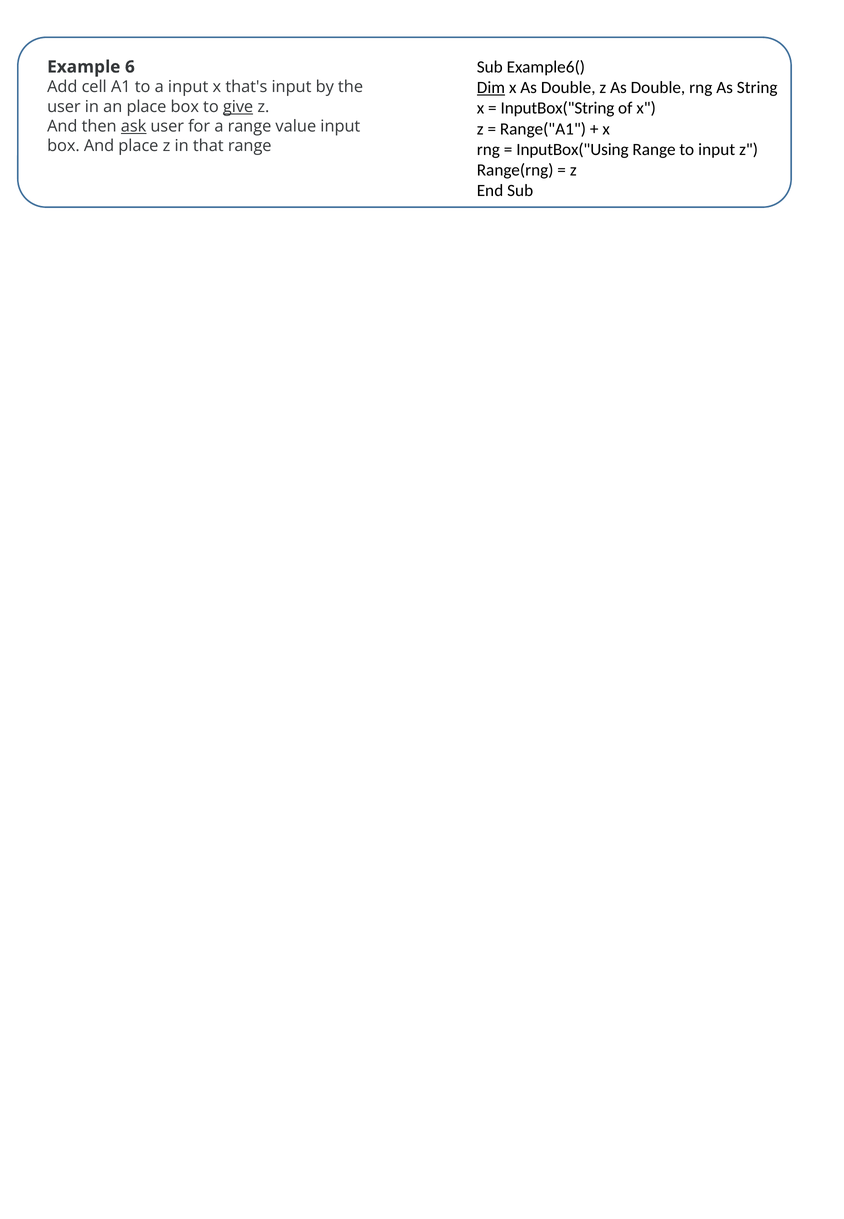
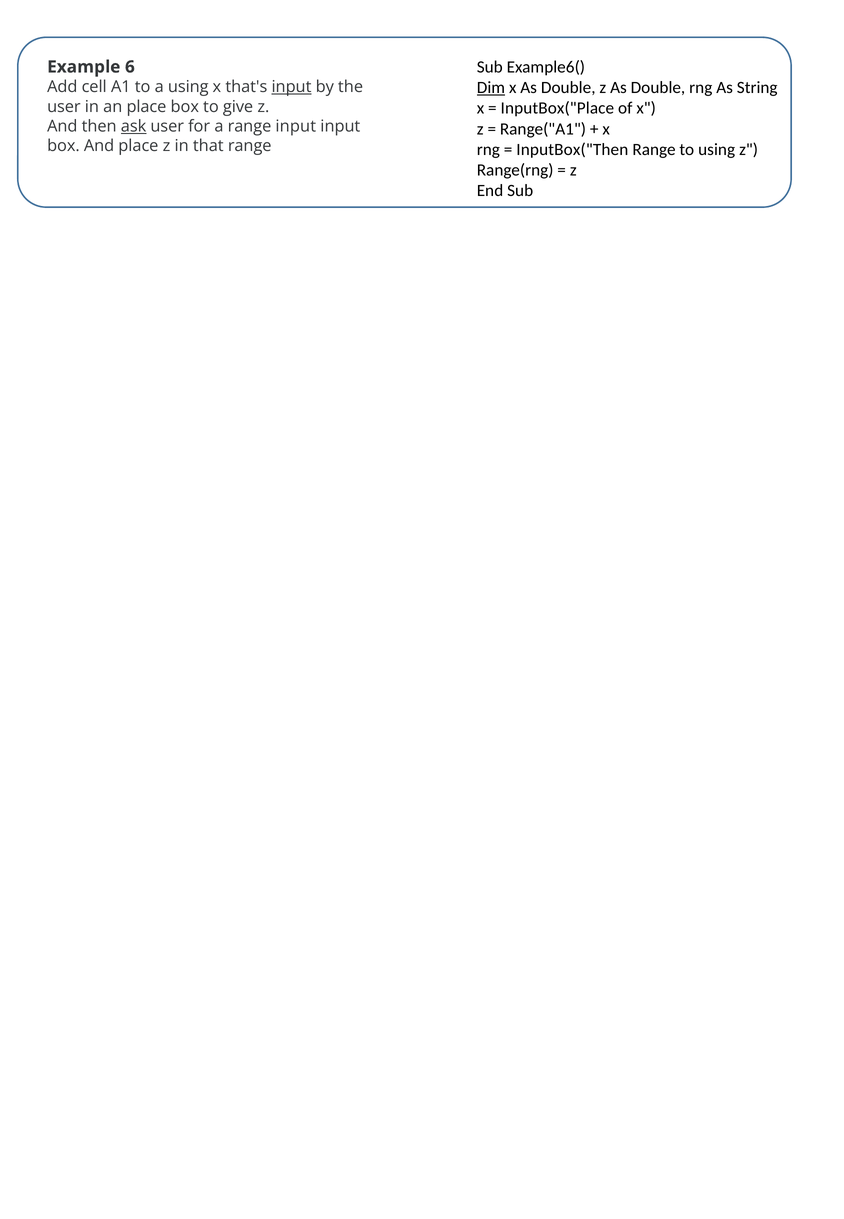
a input: input -> using (188, 87)
input underline: none -> present (291, 87)
give underline: present -> none (238, 107)
InputBox("String: InputBox("String -> InputBox("Place (557, 108)
range value: value -> input (296, 126)
InputBox("Using: InputBox("Using -> InputBox("Then (572, 150)
to input: input -> using (717, 150)
